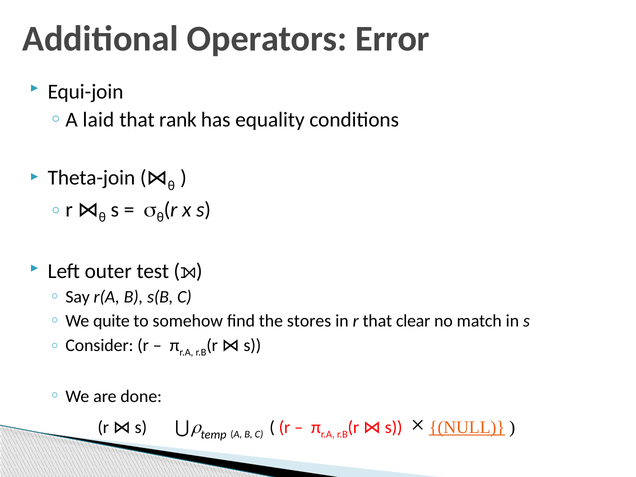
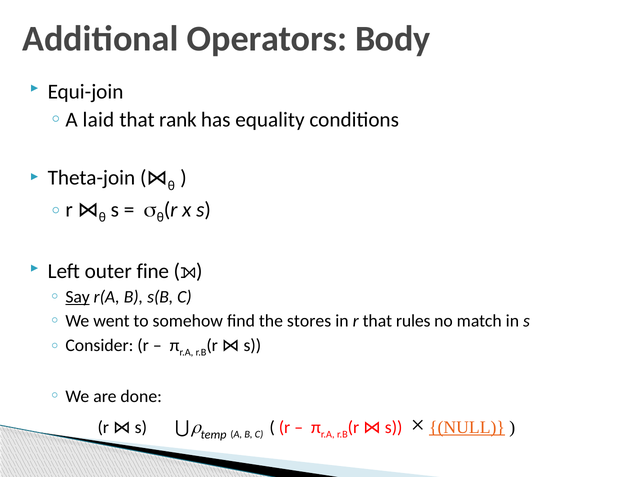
Error: Error -> Body (393, 39)
test: test -> fine (153, 271)
Say underline: none -> present (78, 297)
quite: quite -> went (111, 321)
clear: clear -> rules (413, 321)
